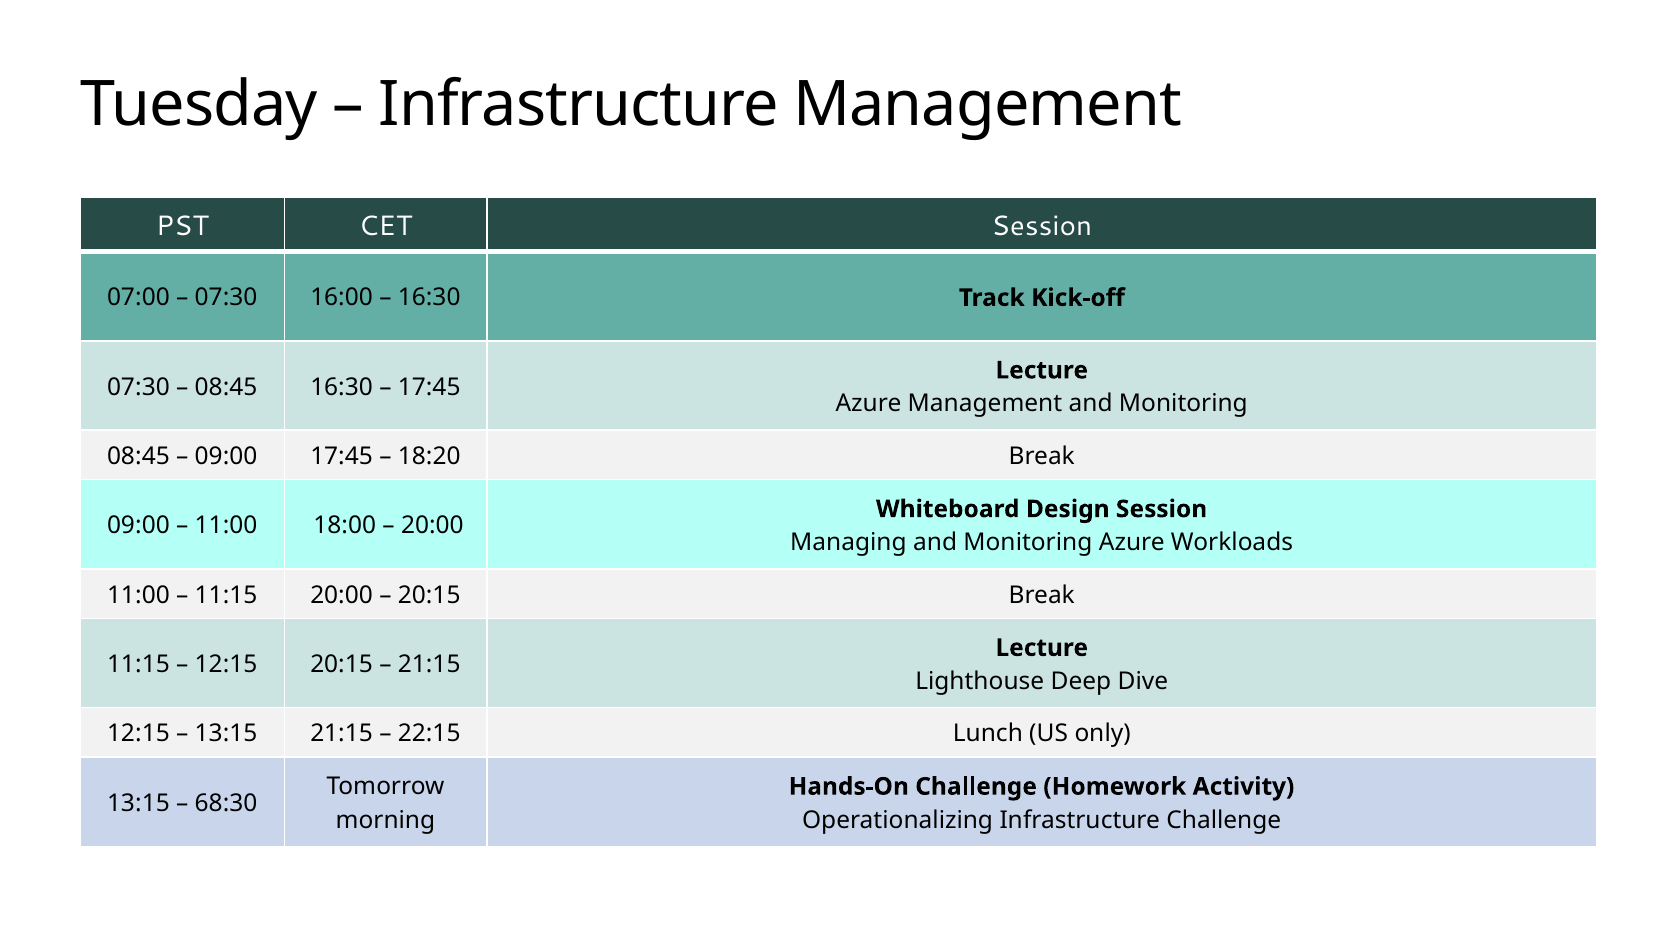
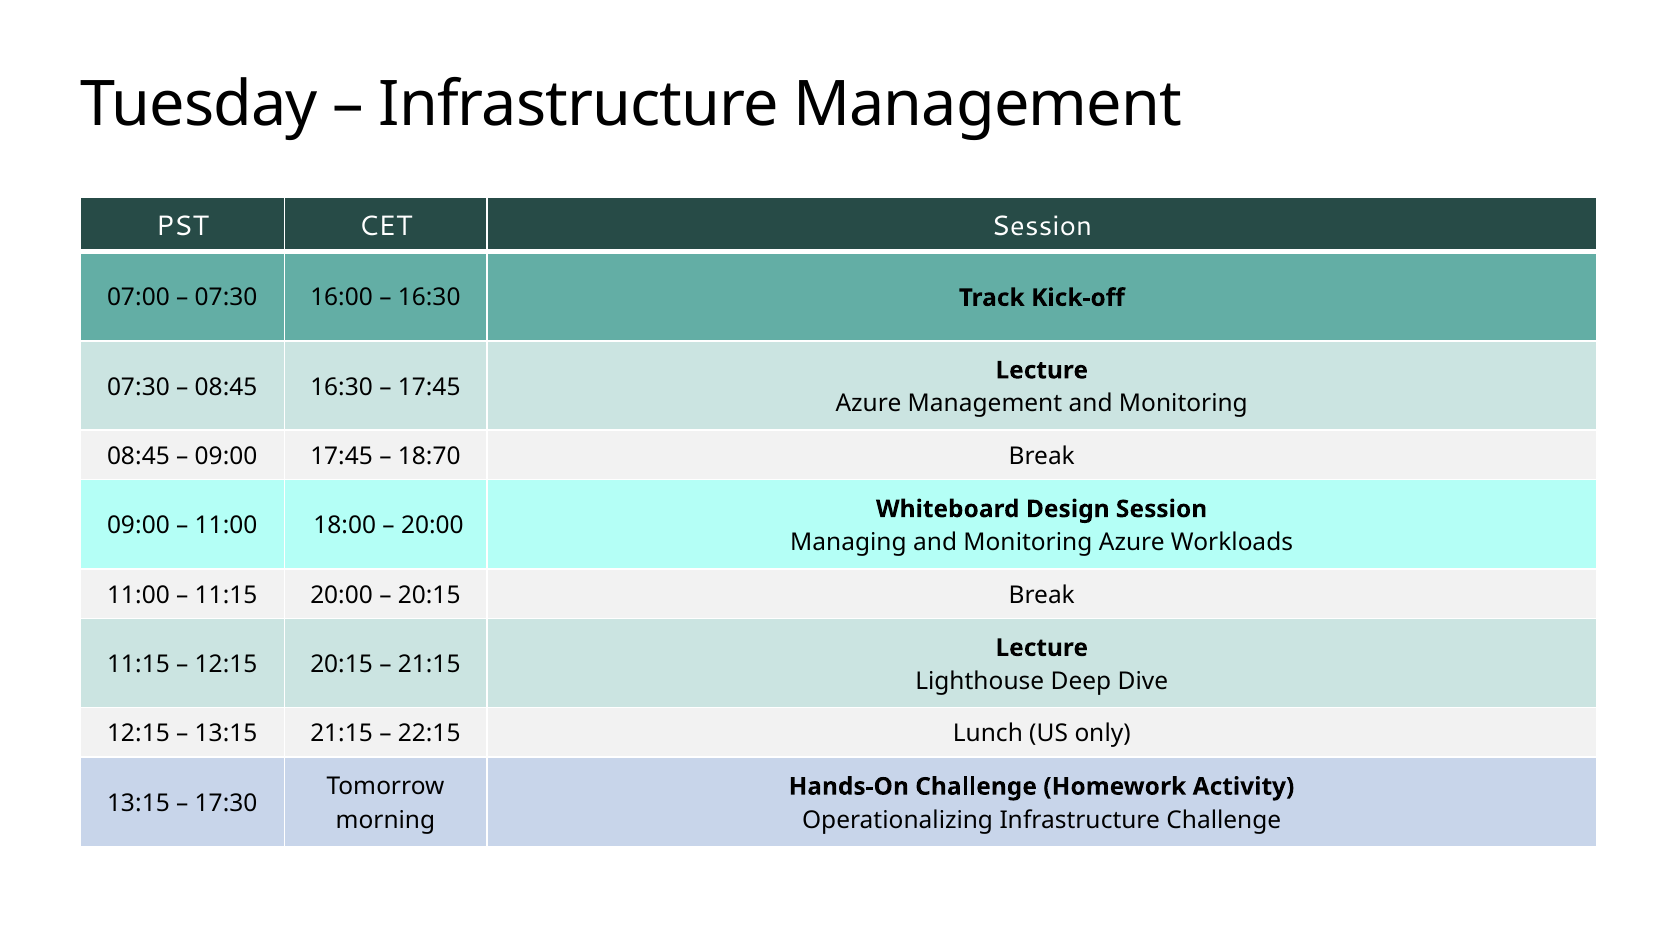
18:20: 18:20 -> 18:70 (429, 456)
68:30: 68:30 -> 17:30 (226, 803)
